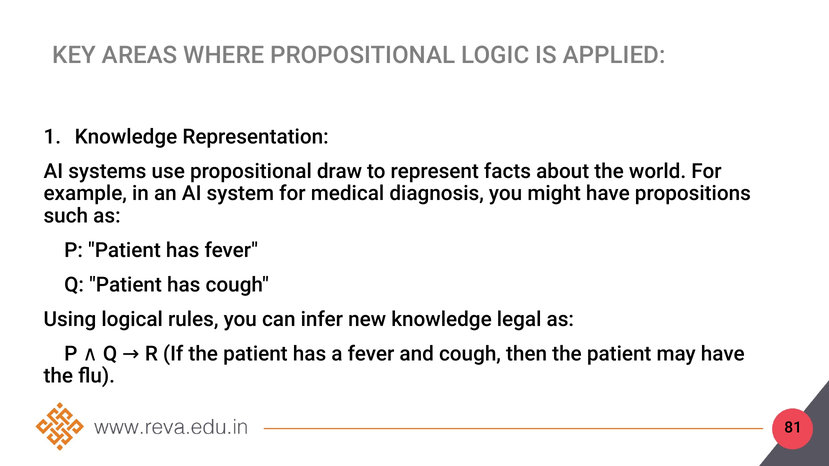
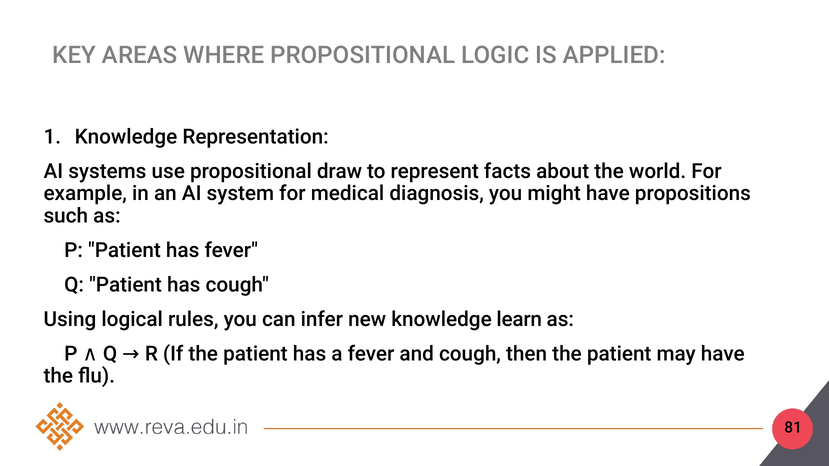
legal: legal -> learn (519, 319)
